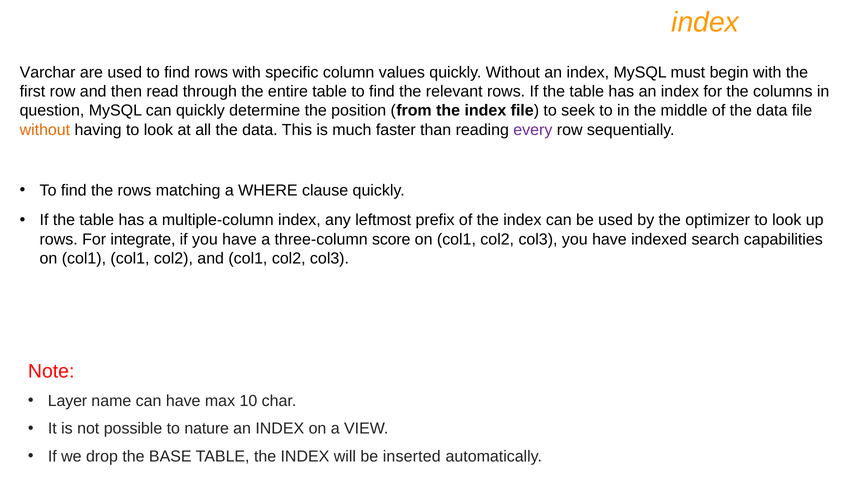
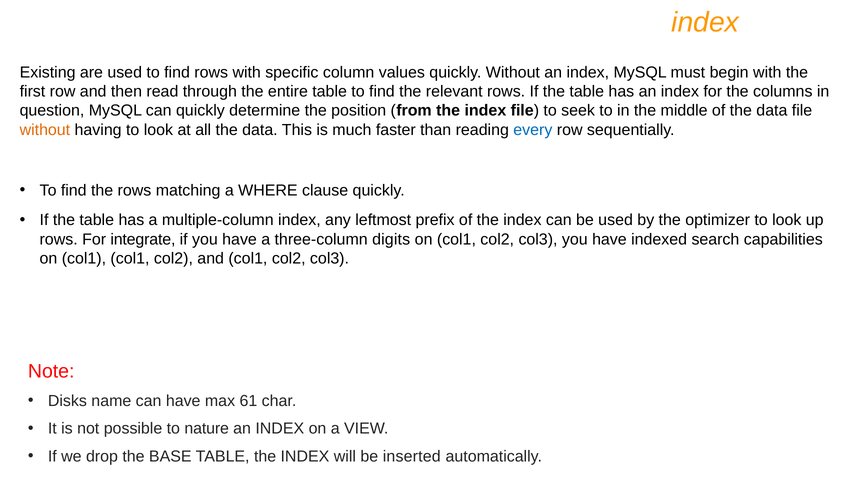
Varchar: Varchar -> Existing (48, 72)
every colour: purple -> blue (533, 130)
score: score -> digits (391, 239)
Layer: Layer -> Disks (67, 401)
10: 10 -> 61 (248, 401)
